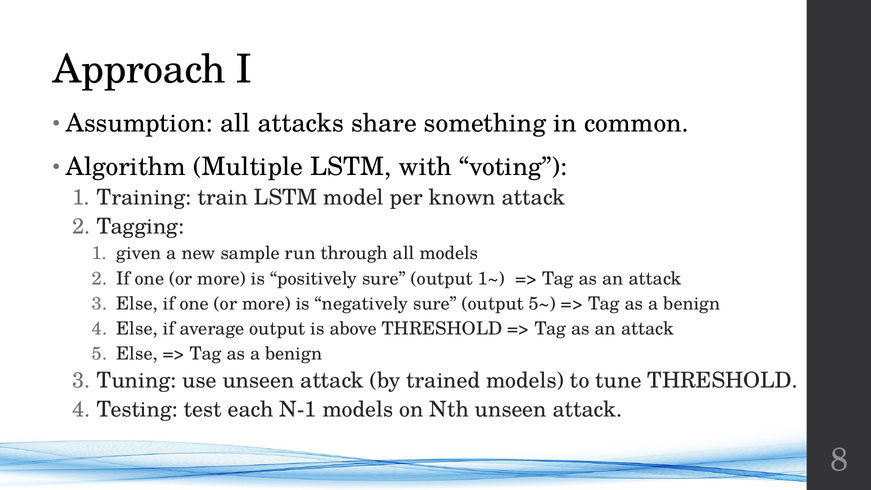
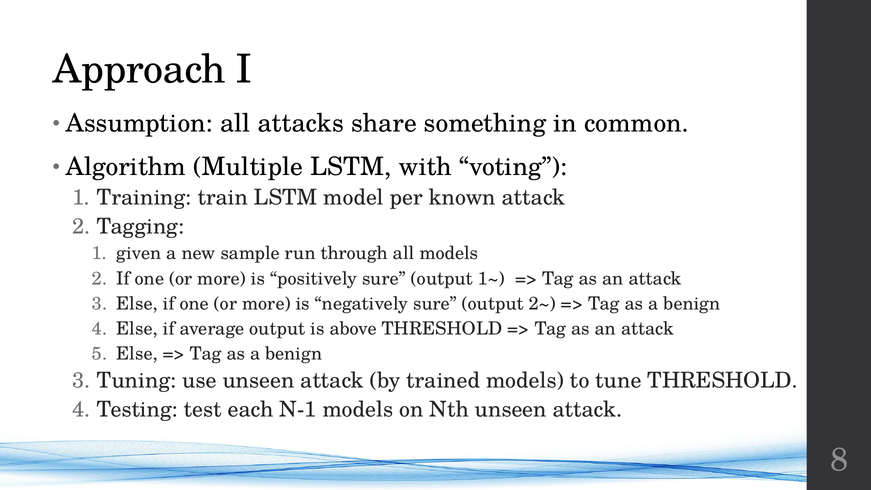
5~: 5~ -> 2~ (542, 304)
